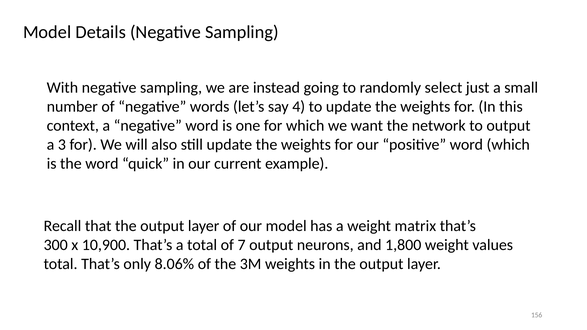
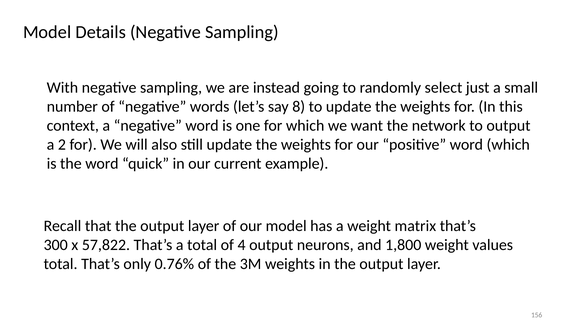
4: 4 -> 8 (299, 107)
3: 3 -> 2 (62, 145)
10,900: 10,900 -> 57,822 (106, 245)
7: 7 -> 4 (242, 245)
8.06%: 8.06% -> 0.76% (174, 264)
